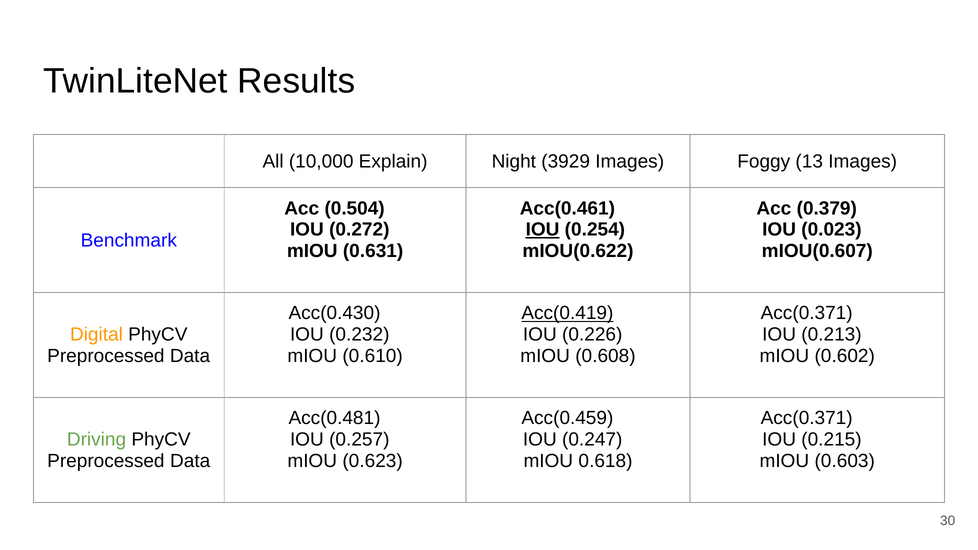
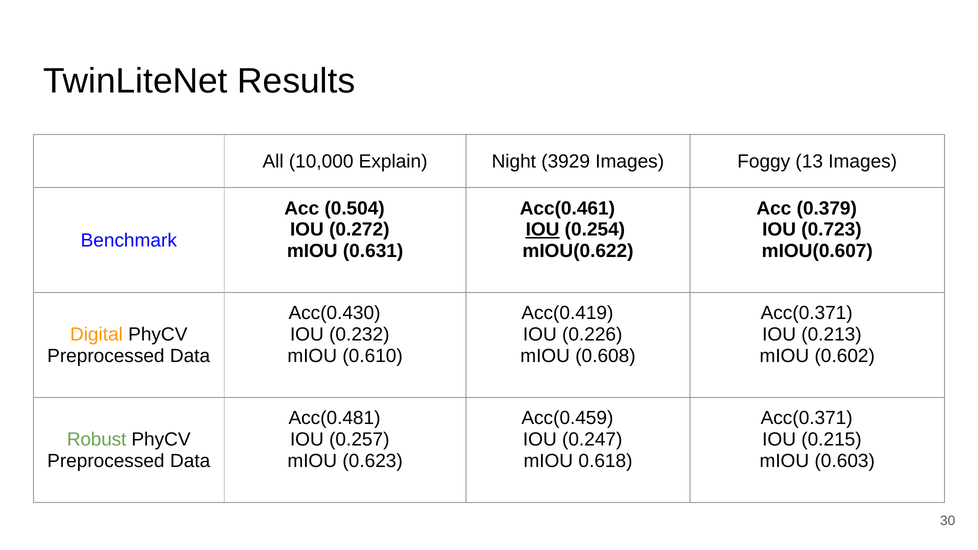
0.023: 0.023 -> 0.723 (831, 230)
Acc(0.419 underline: present -> none (567, 313)
Driving: Driving -> Robust (97, 440)
